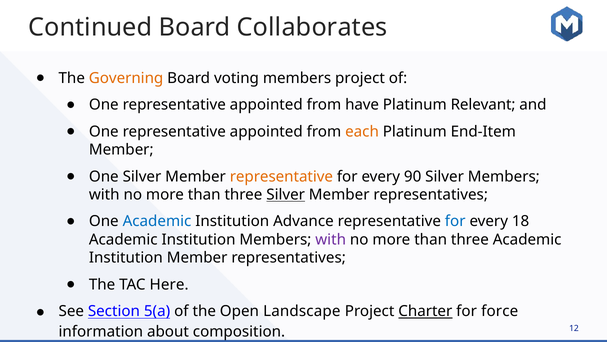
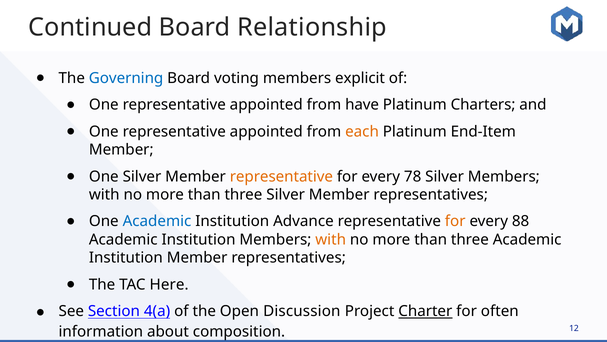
Collaborates: Collaborates -> Relationship (312, 27)
Governing colour: orange -> blue (126, 78)
members project: project -> explicit (360, 78)
Relevant: Relevant -> Charters (483, 105)
90: 90 -> 78 (413, 176)
Silver underline: present -> none (286, 194)
for colour: blue -> orange (455, 221)
18: 18 -> 88 (521, 221)
with colour: purple -> orange (331, 239)
5(a: 5(a -> 4(a (157, 311)
Landscape: Landscape -> Discussion (302, 311)
force: force -> often (500, 311)
